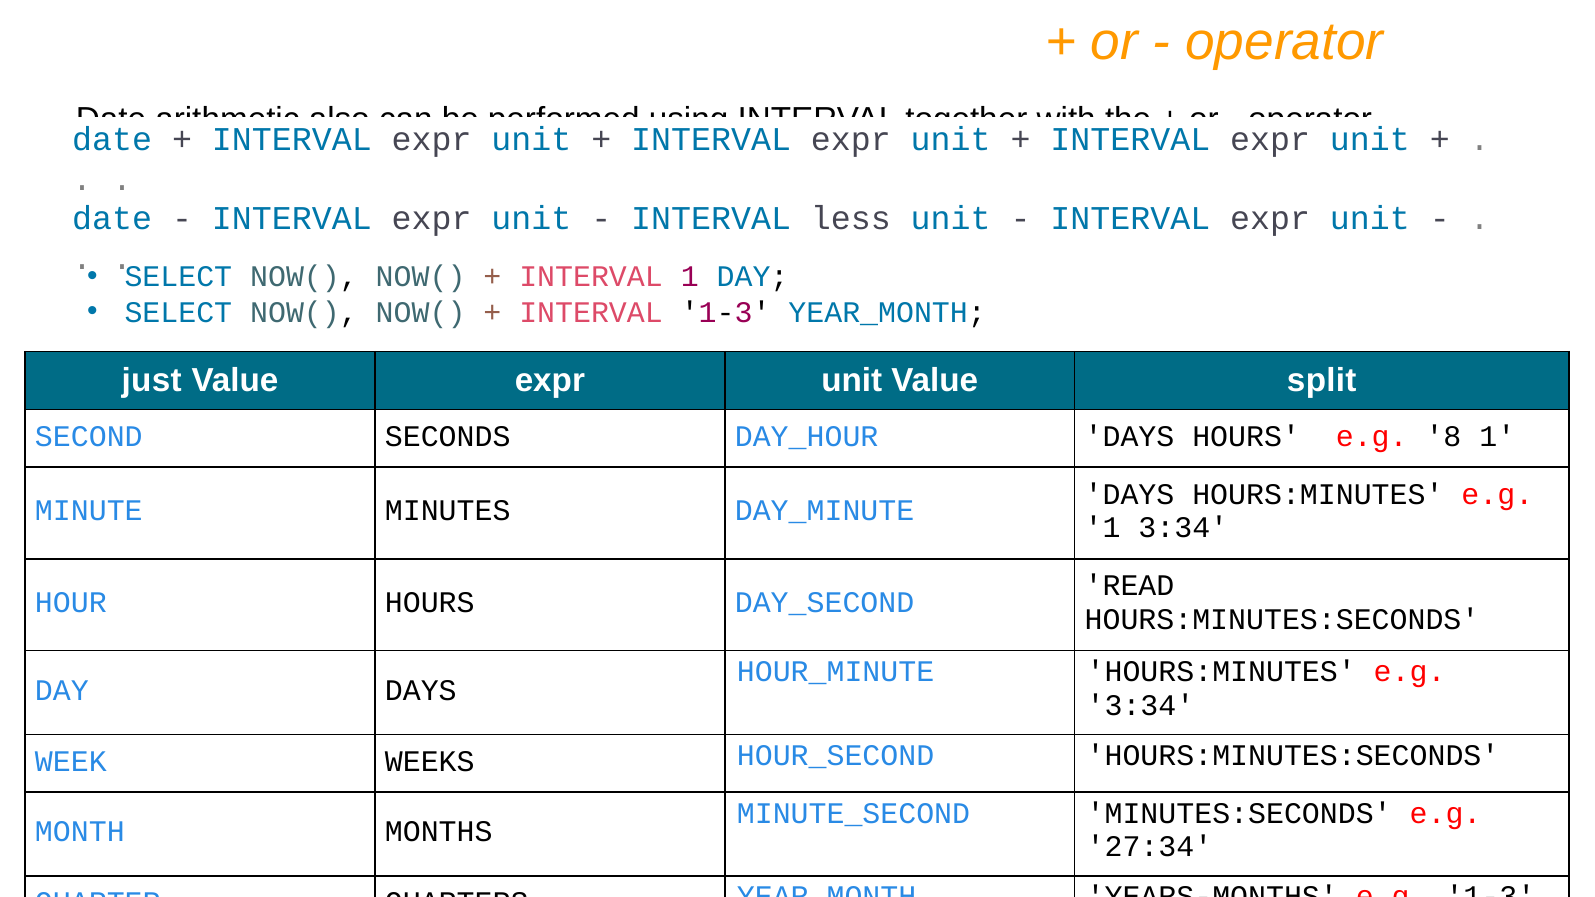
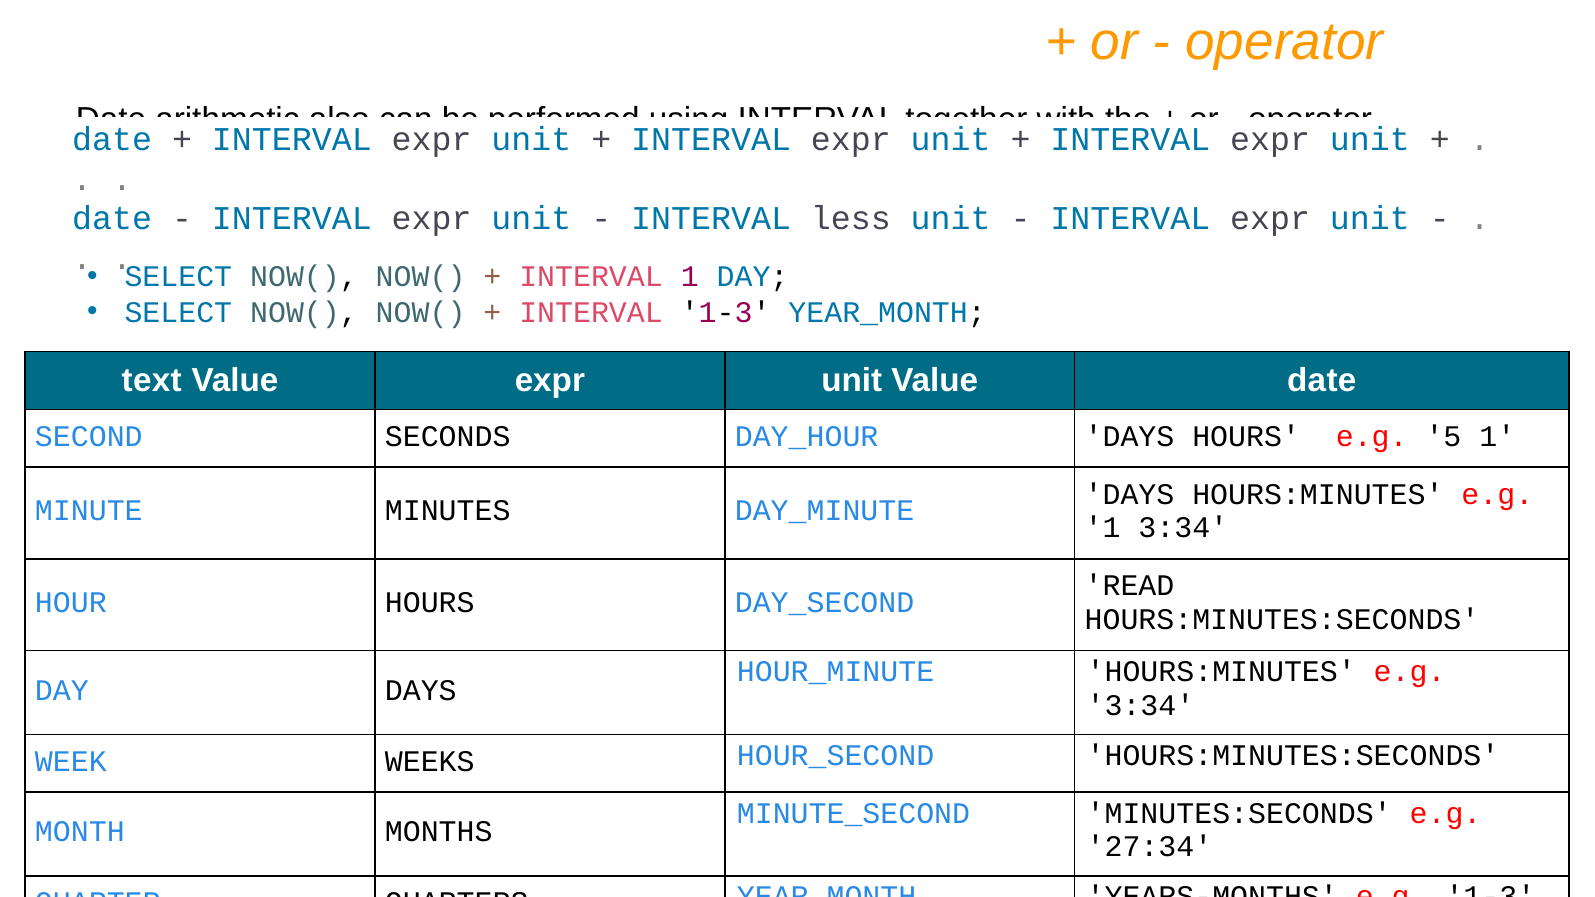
just: just -> text (152, 381)
Value split: split -> date (1322, 381)
8: 8 -> 5 (1443, 436)
